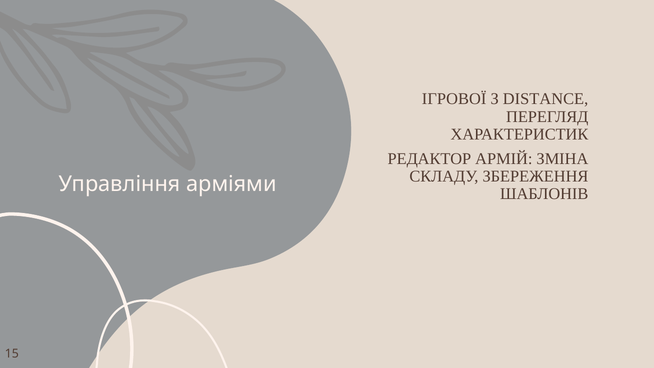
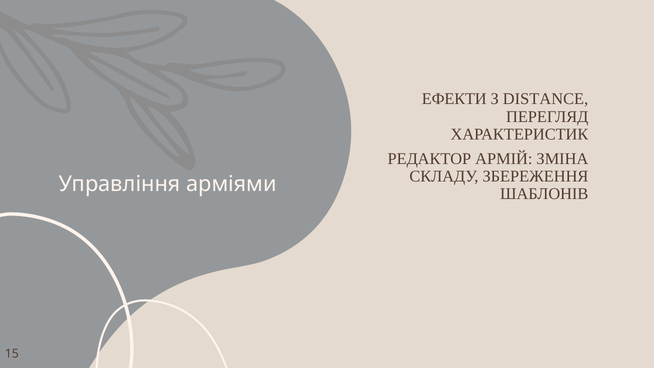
ІГРОВОЇ: ІГРОВОЇ -> ЕФЕКТИ (454, 99)
